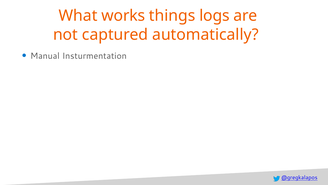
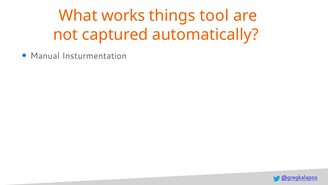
logs: logs -> tool (214, 16)
